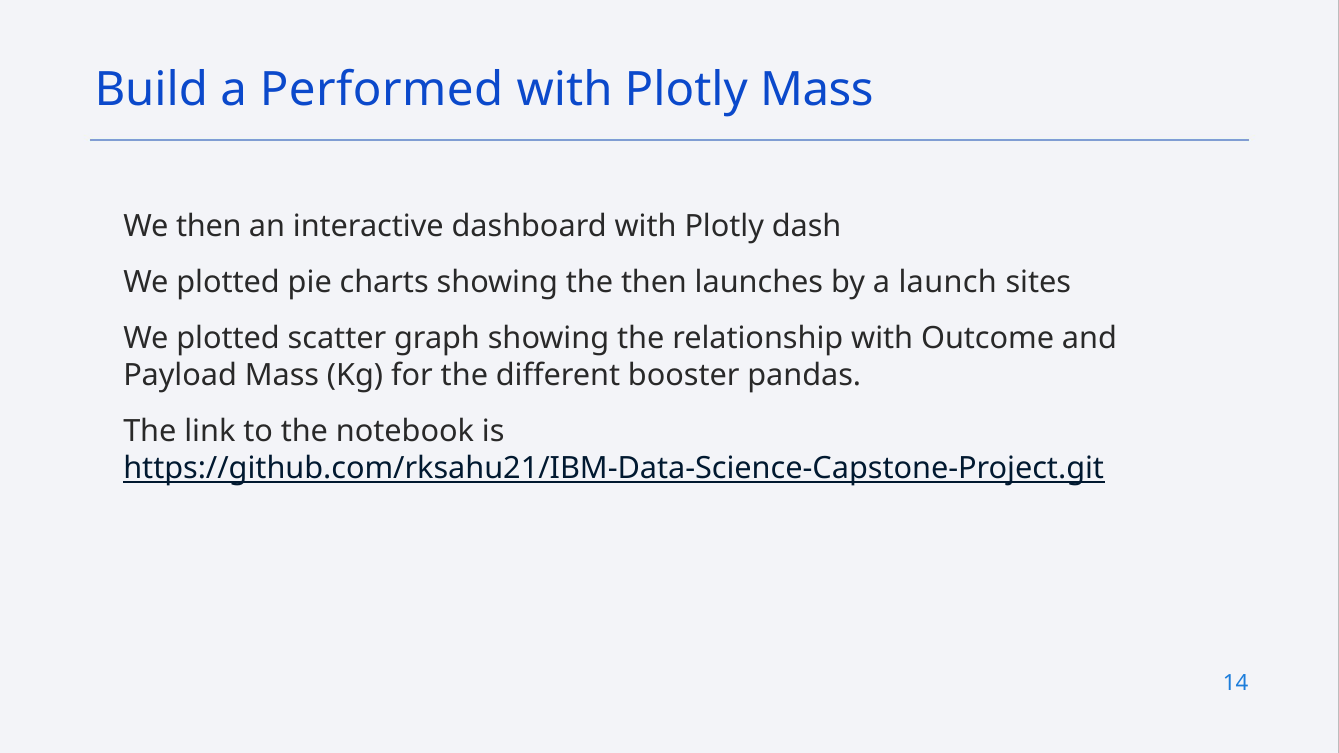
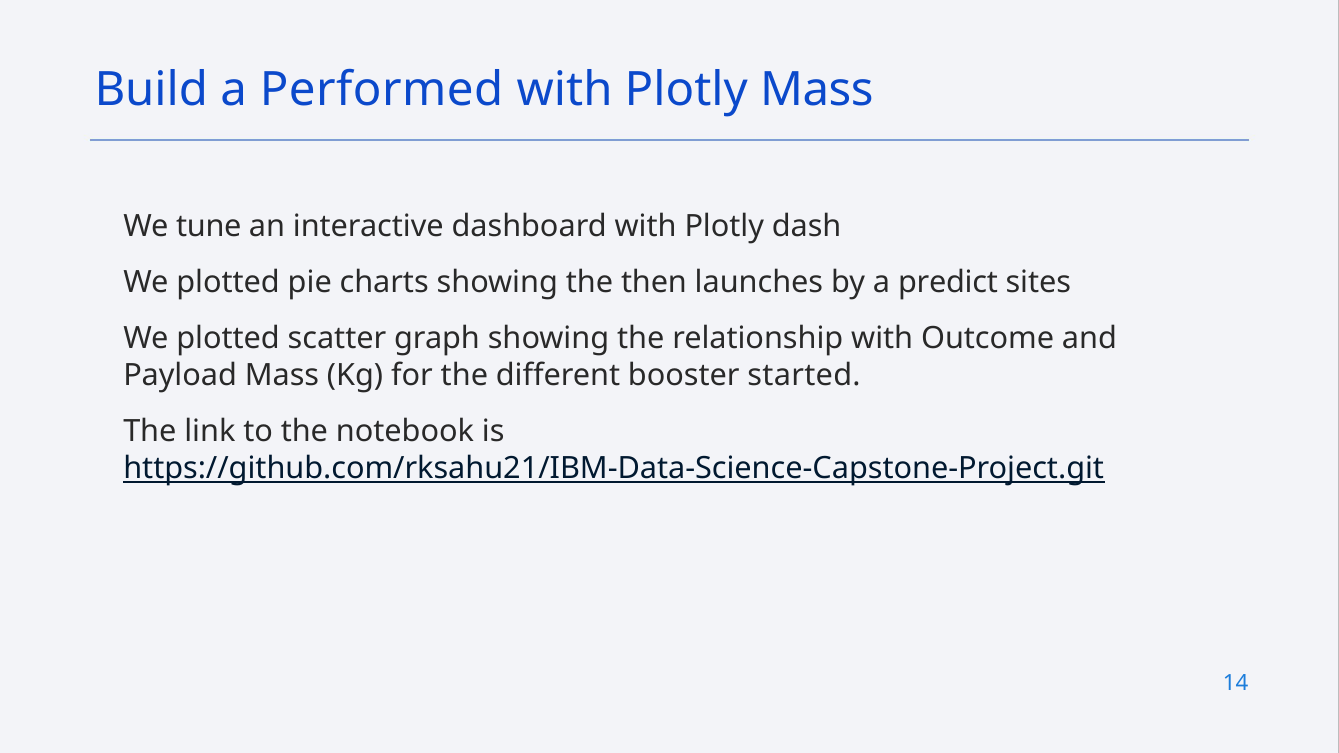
We then: then -> tune (209, 226)
launch: launch -> predict (948, 282)
pandas: pandas -> started (804, 375)
